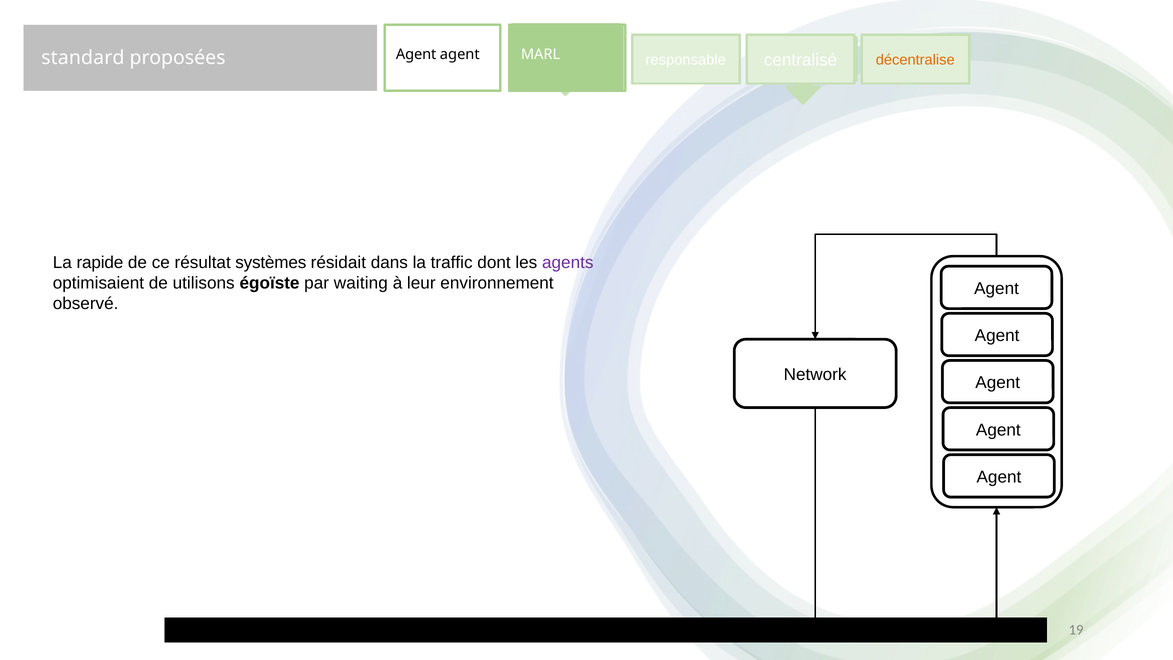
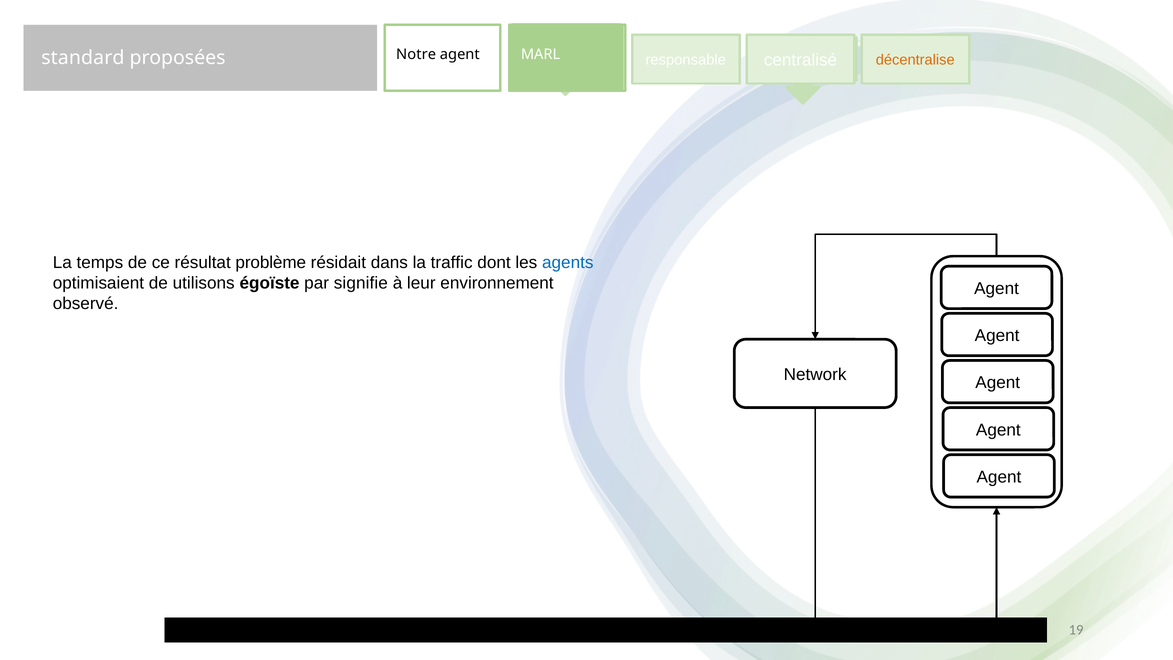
proposées Agent: Agent -> Notre (416, 54)
rapide: rapide -> temps (100, 262)
systèmes: systèmes -> problème (271, 262)
agents colour: purple -> blue (568, 262)
waiting: waiting -> signifie (361, 283)
